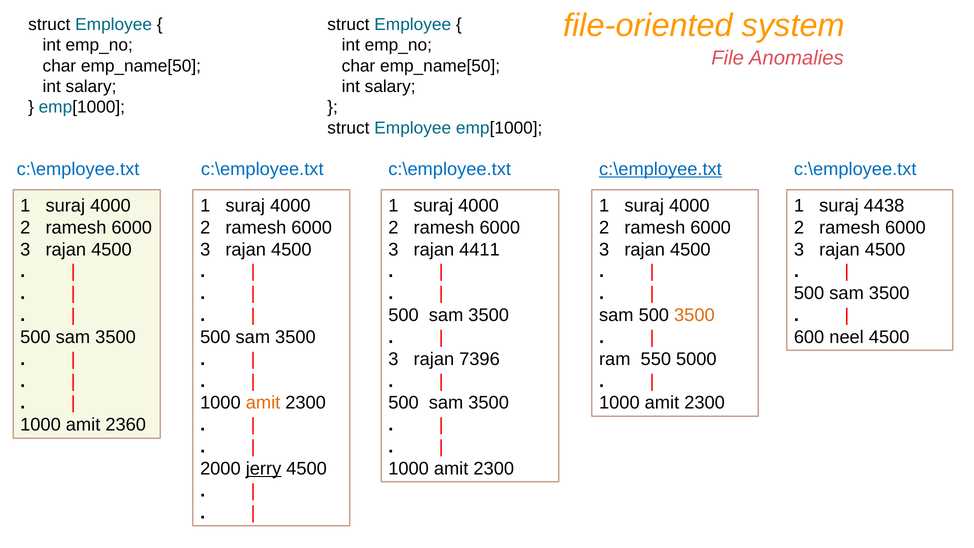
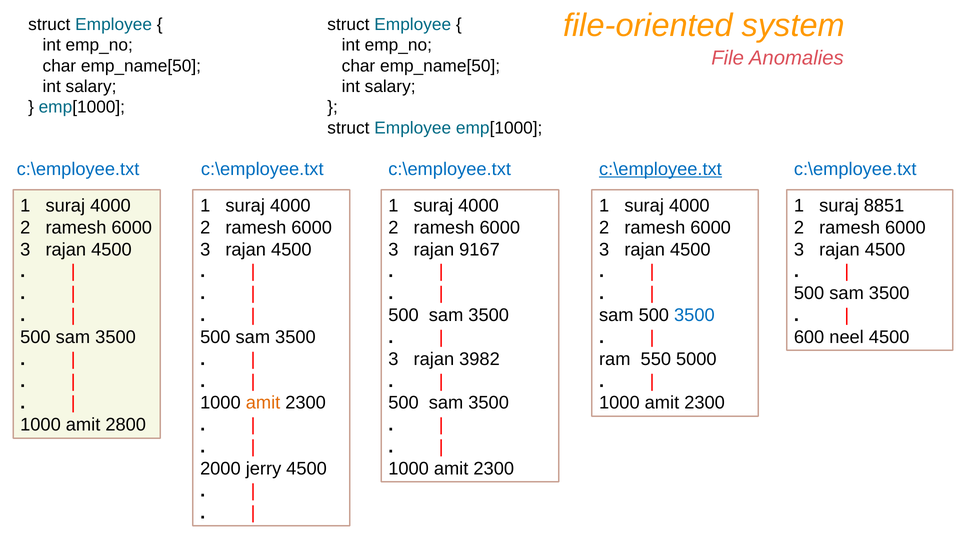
4438: 4438 -> 8851 (884, 206)
4411: 4411 -> 9167 (480, 249)
3500 colour: orange -> blue (694, 315)
7396: 7396 -> 3982 (480, 359)
2360: 2360 -> 2800 (126, 425)
jerry underline: present -> none (264, 469)
